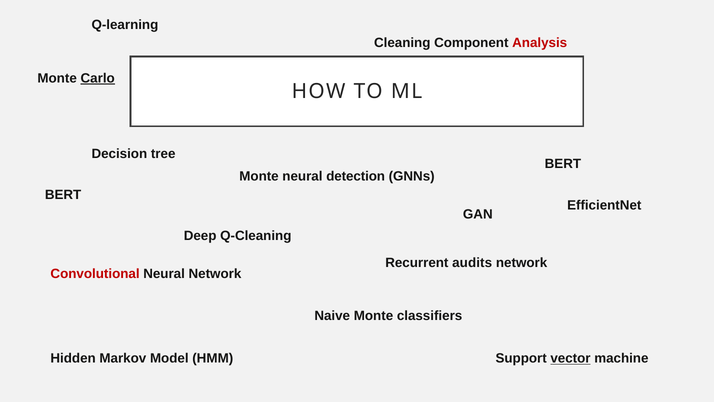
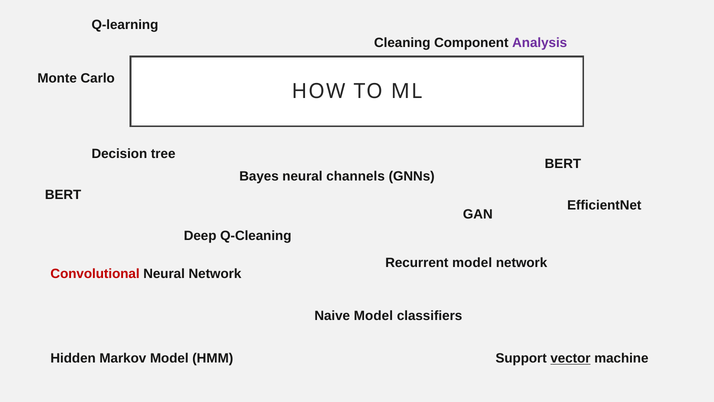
Analysis colour: red -> purple (540, 43)
Carlo underline: present -> none (98, 78)
Monte: Monte -> Bayes (259, 176)
detection: detection -> channels (356, 176)
Recurrent audits: audits -> model (472, 263)
Naive Monte: Monte -> Model (373, 315)
